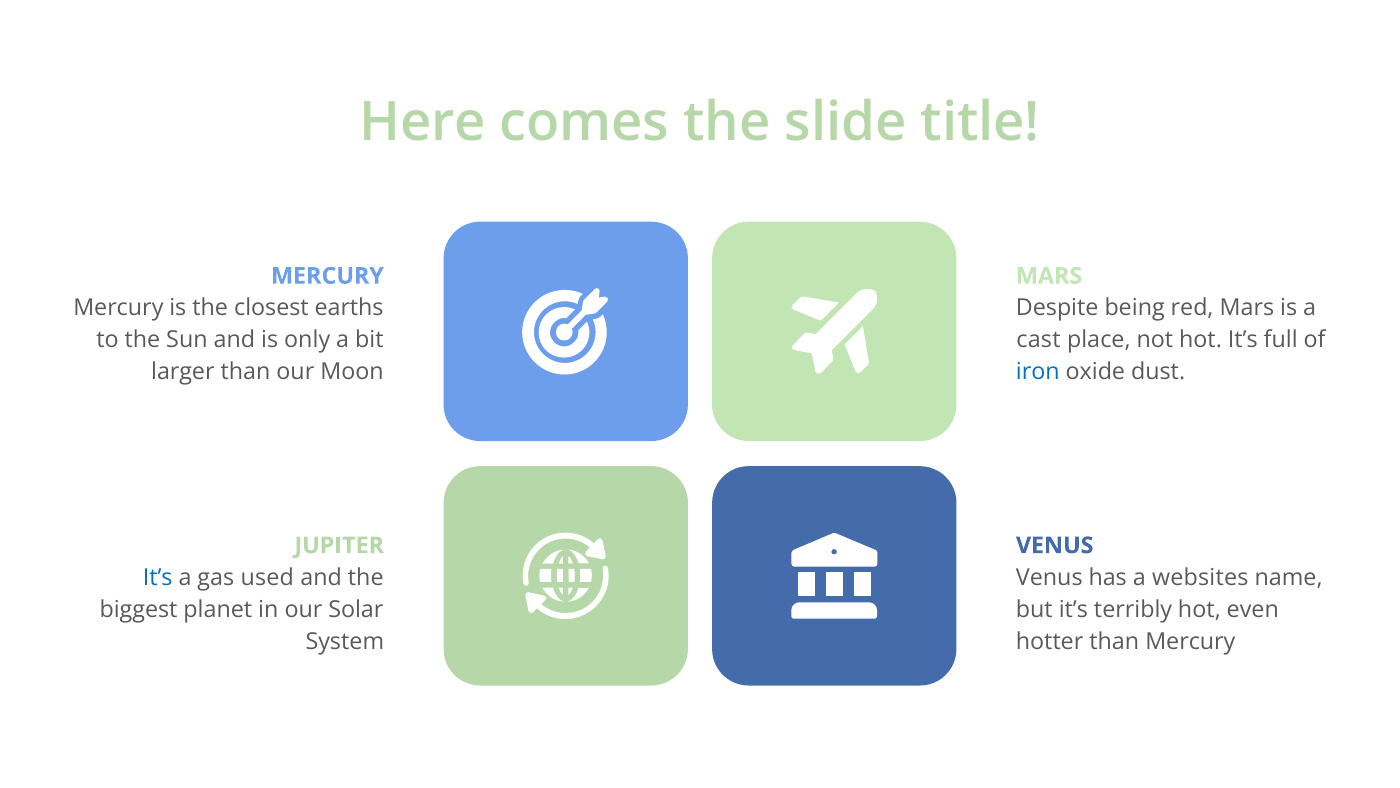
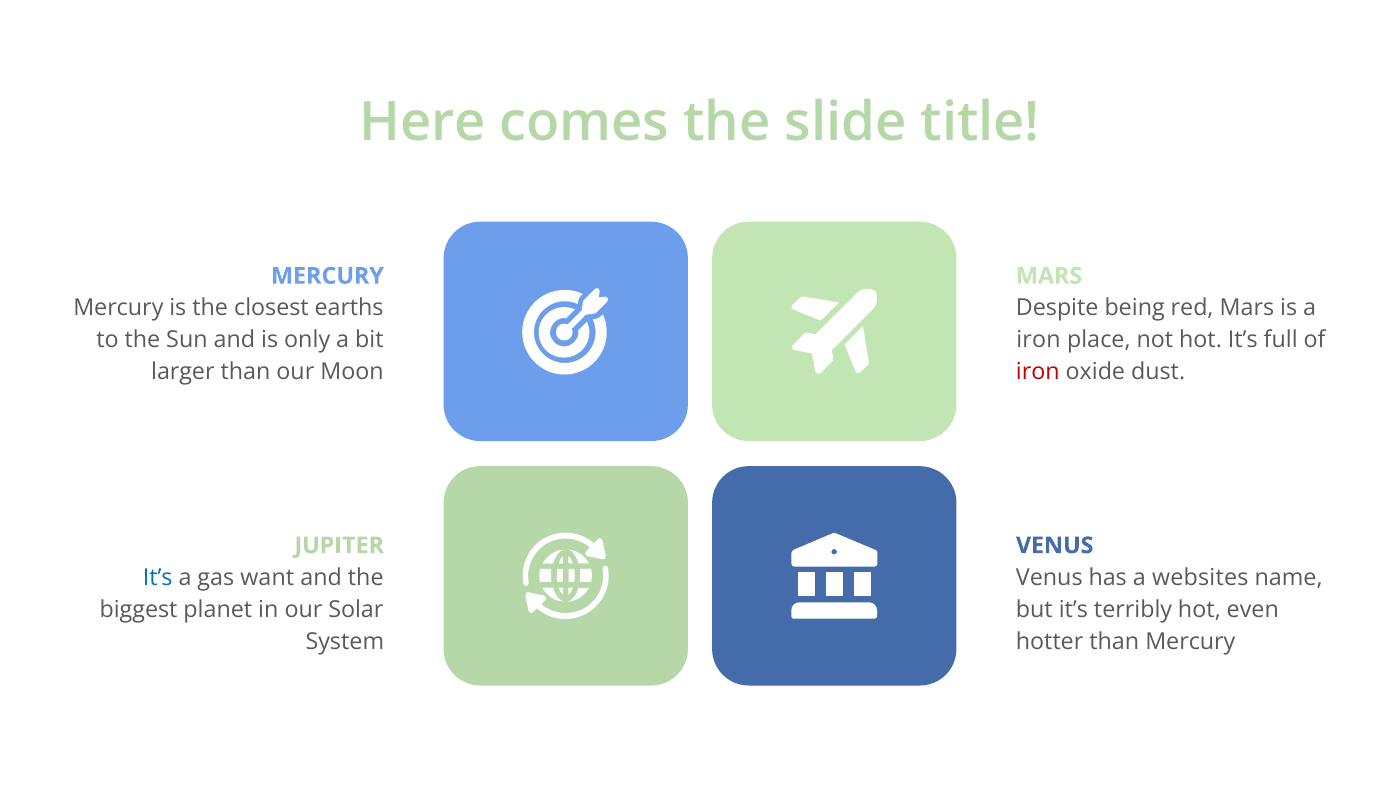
cast: cast -> iron (1038, 340)
iron colour: blue -> red (1038, 372)
used: used -> want (267, 577)
